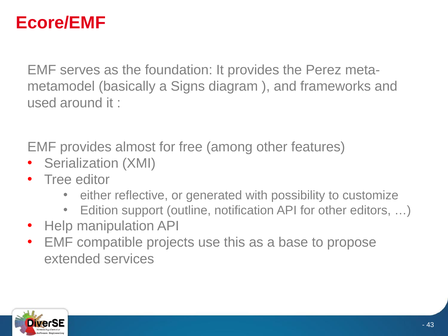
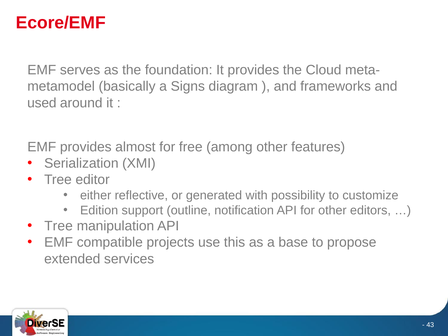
Perez: Perez -> Cloud (324, 70)
Help: Help -> Tree (59, 226)
